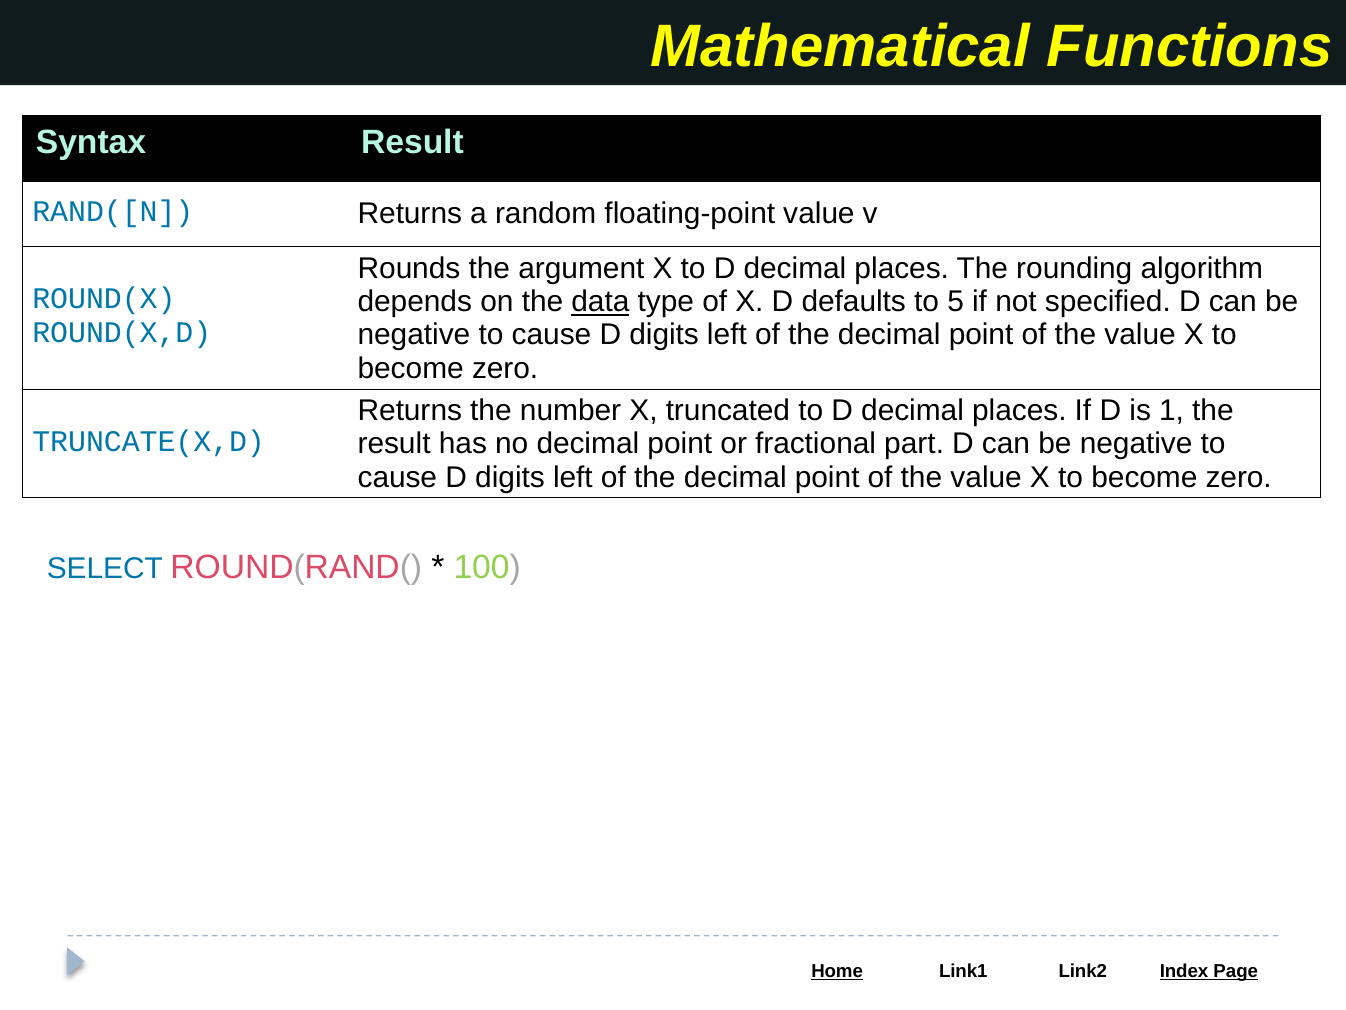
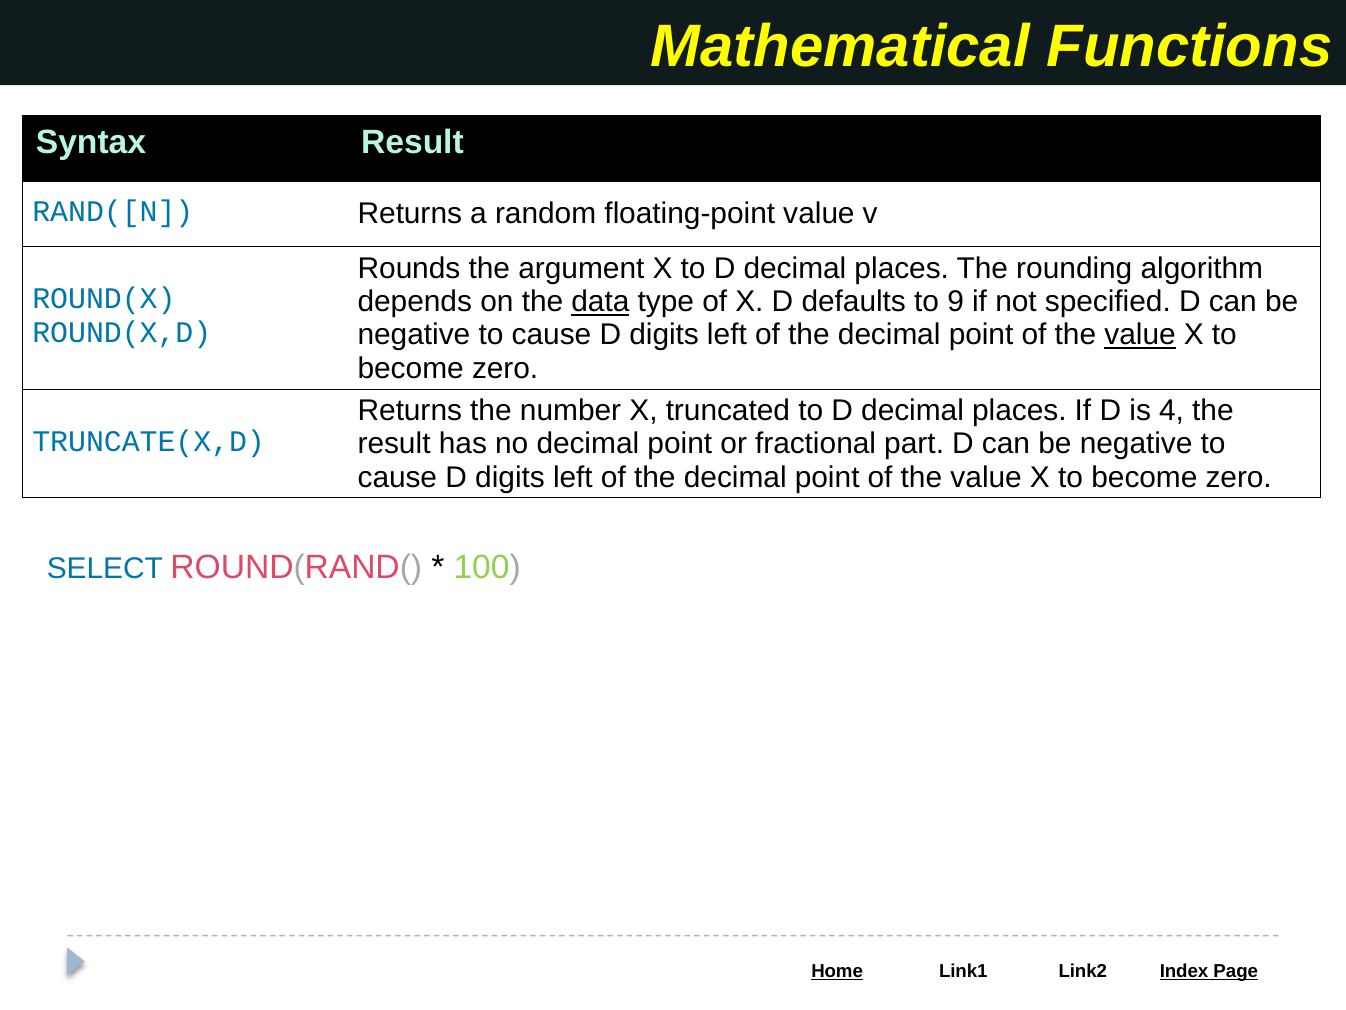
5: 5 -> 9 (956, 302)
value underline: none -> present (1140, 335)
1: 1 -> 4 (1171, 411)
